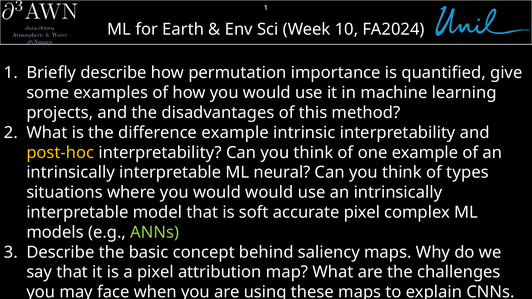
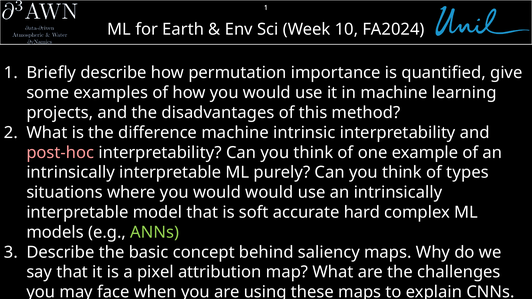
difference example: example -> machine (235, 133)
post-hoc colour: yellow -> pink (60, 153)
neural: neural -> purely (282, 173)
accurate pixel: pixel -> hard (362, 213)
